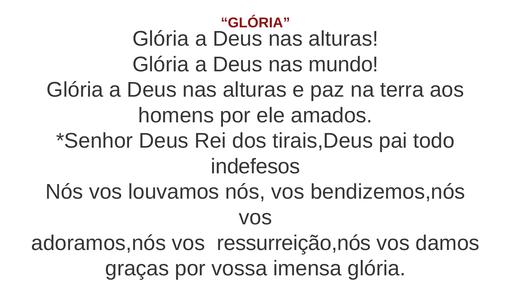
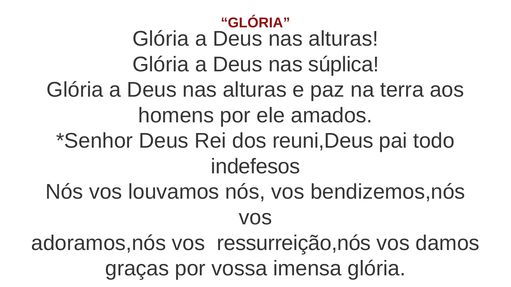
mundo: mundo -> súplica (344, 65)
tirais,Deus: tirais,Deus -> reuni,Deus (323, 141)
